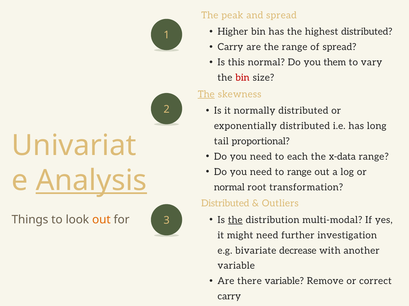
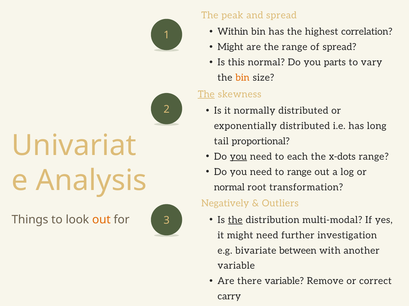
Higher: Higher -> Within (233, 32)
highest distributed: distributed -> correlation (367, 32)
Carry: Carry -> Might (230, 47)
them: them -> parts (335, 63)
bin colour: red -> orange (242, 78)
you underline: none -> present (238, 157)
x-data: x-data -> x-dots (342, 157)
Analysis underline: present -> none (91, 181)
Distributed: Distributed -> Negatively (225, 204)
decrease: decrease -> between (298, 251)
